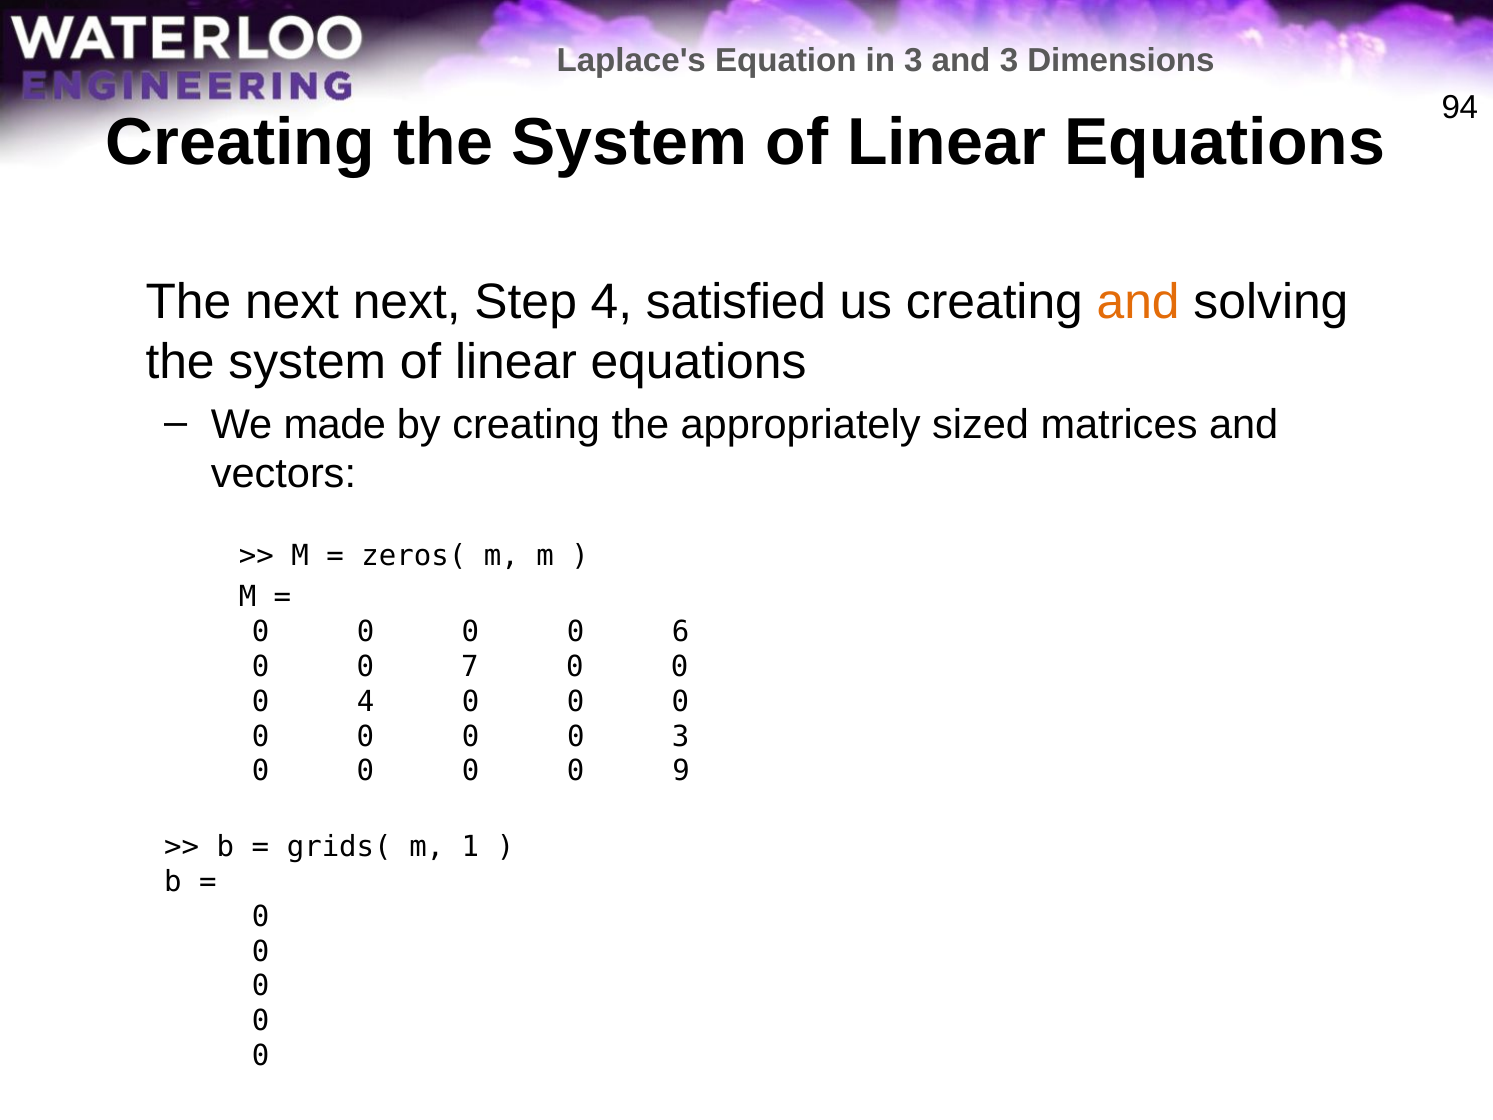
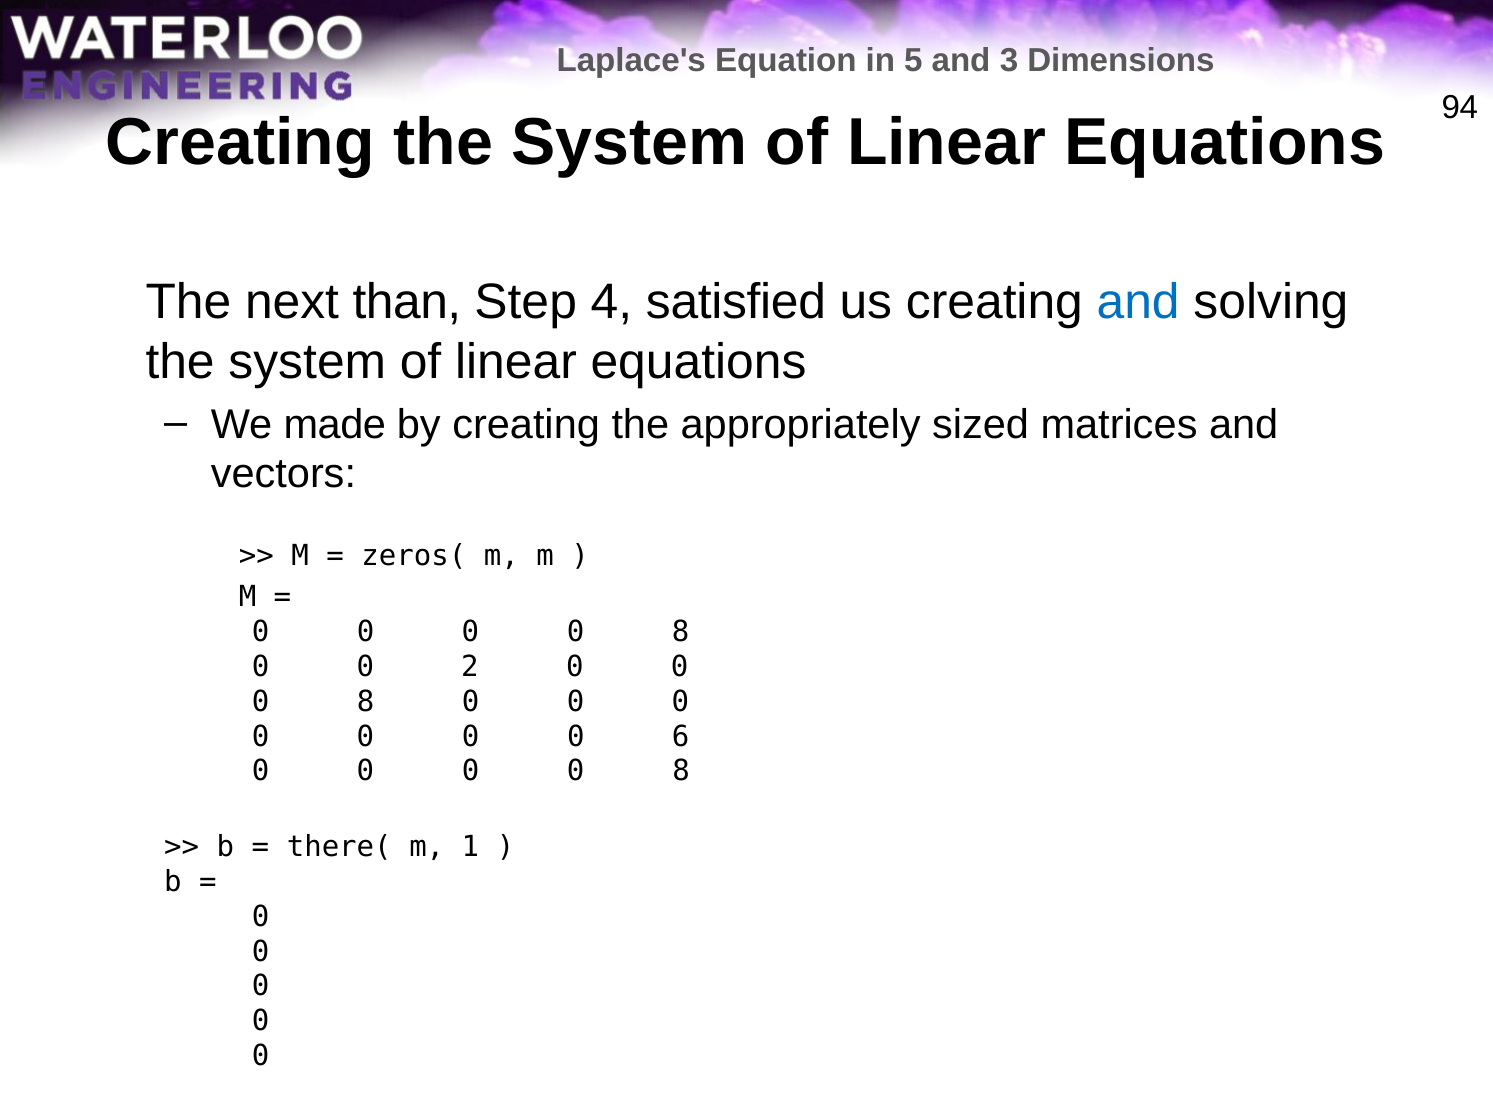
in 3: 3 -> 5 (913, 61)
next next: next -> than (407, 302)
and colour: orange -> blue (1138, 302)
6: 6 -> 8 (680, 632)
7: 7 -> 2 (470, 667)
4: 4 -> 8 (366, 701)
0 3: 3 -> 6 (681, 736)
9: 9 -> 8 (681, 771)
grids(: grids( -> there( (339, 847)
